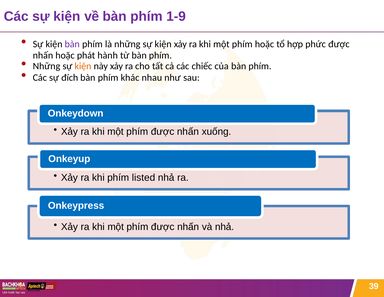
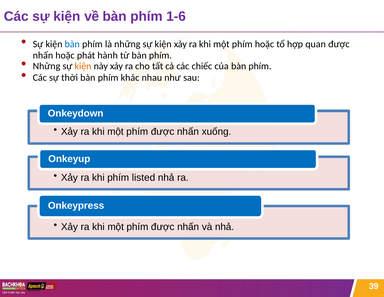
1-9: 1-9 -> 1-6 (176, 16)
bàn colour: purple -> blue (72, 44)
phức: phức -> quan (316, 44)
đích: đích -> thời (70, 78)
